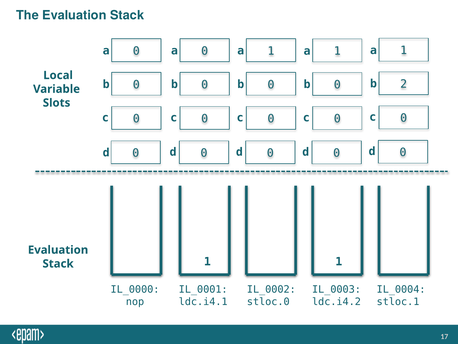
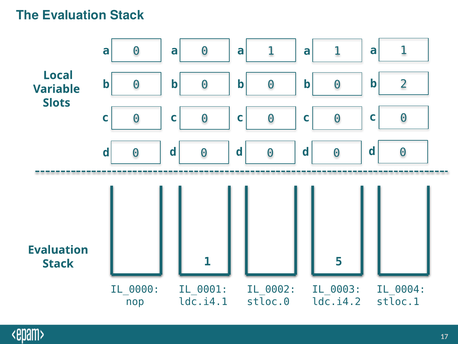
1 1: 1 -> 5 (339, 261)
